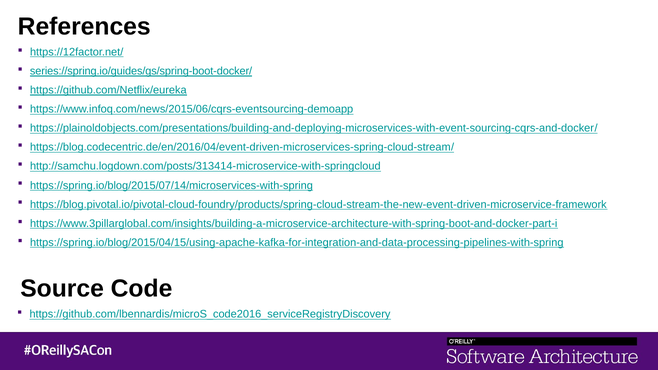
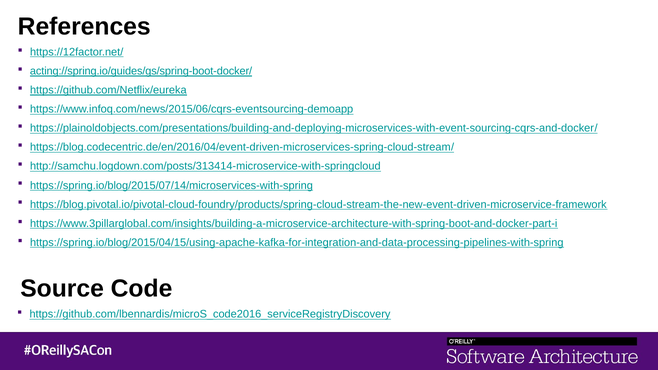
series://spring.io/guides/gs/spring-boot-docker/: series://spring.io/guides/gs/spring-boot-docker/ -> acting://spring.io/guides/gs/spring-boot-docker/ (141, 71)
